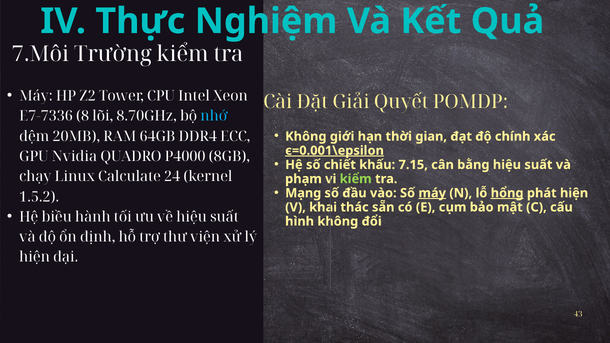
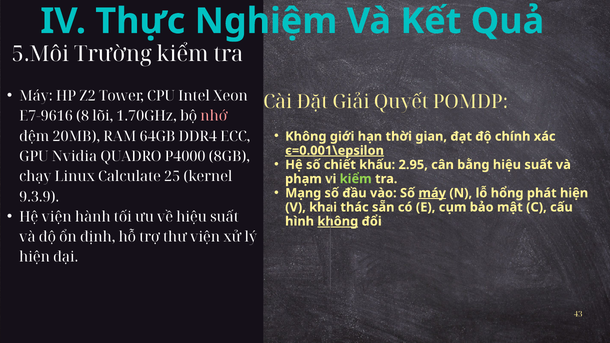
7.Môi: 7.Môi -> 5.Môi (41, 54)
E7-7336: E7-7336 -> E7-9616 (46, 116)
8.70GHz: 8.70GHz -> 1.70GHz (147, 116)
nhớ colour: light blue -> pink (214, 116)
7.15: 7.15 -> 2.95 (413, 165)
24: 24 -> 25 (172, 177)
hổng underline: present -> none (507, 193)
1.5.2: 1.5.2 -> 9.3.9 (39, 197)
Hệ biều: biều -> viện (57, 217)
không underline: none -> present (338, 221)
